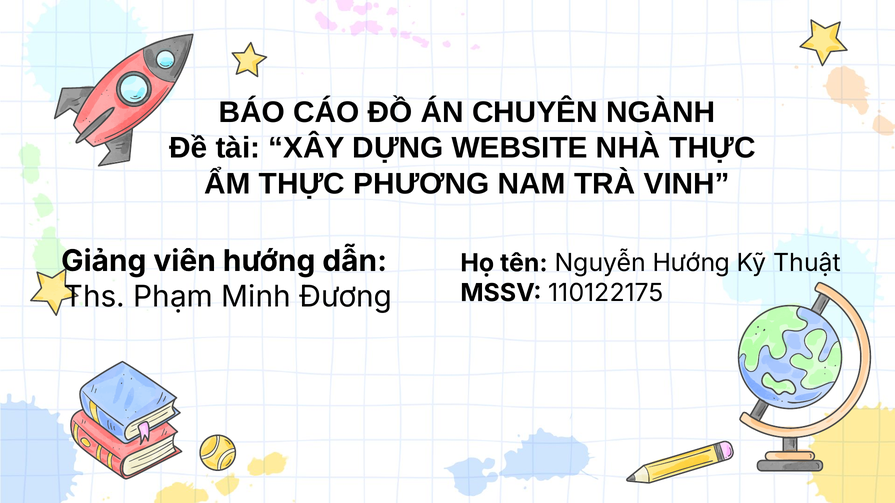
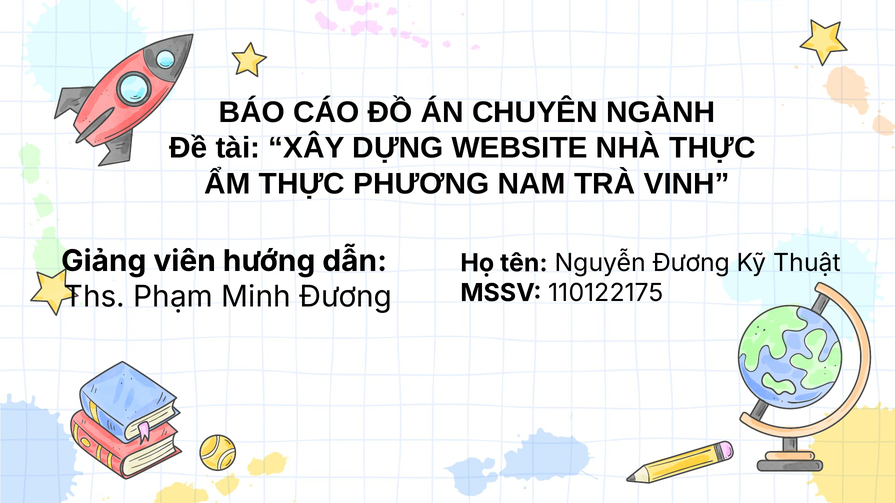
Nguyễn Hướng: Hướng -> Đương (691, 263)
